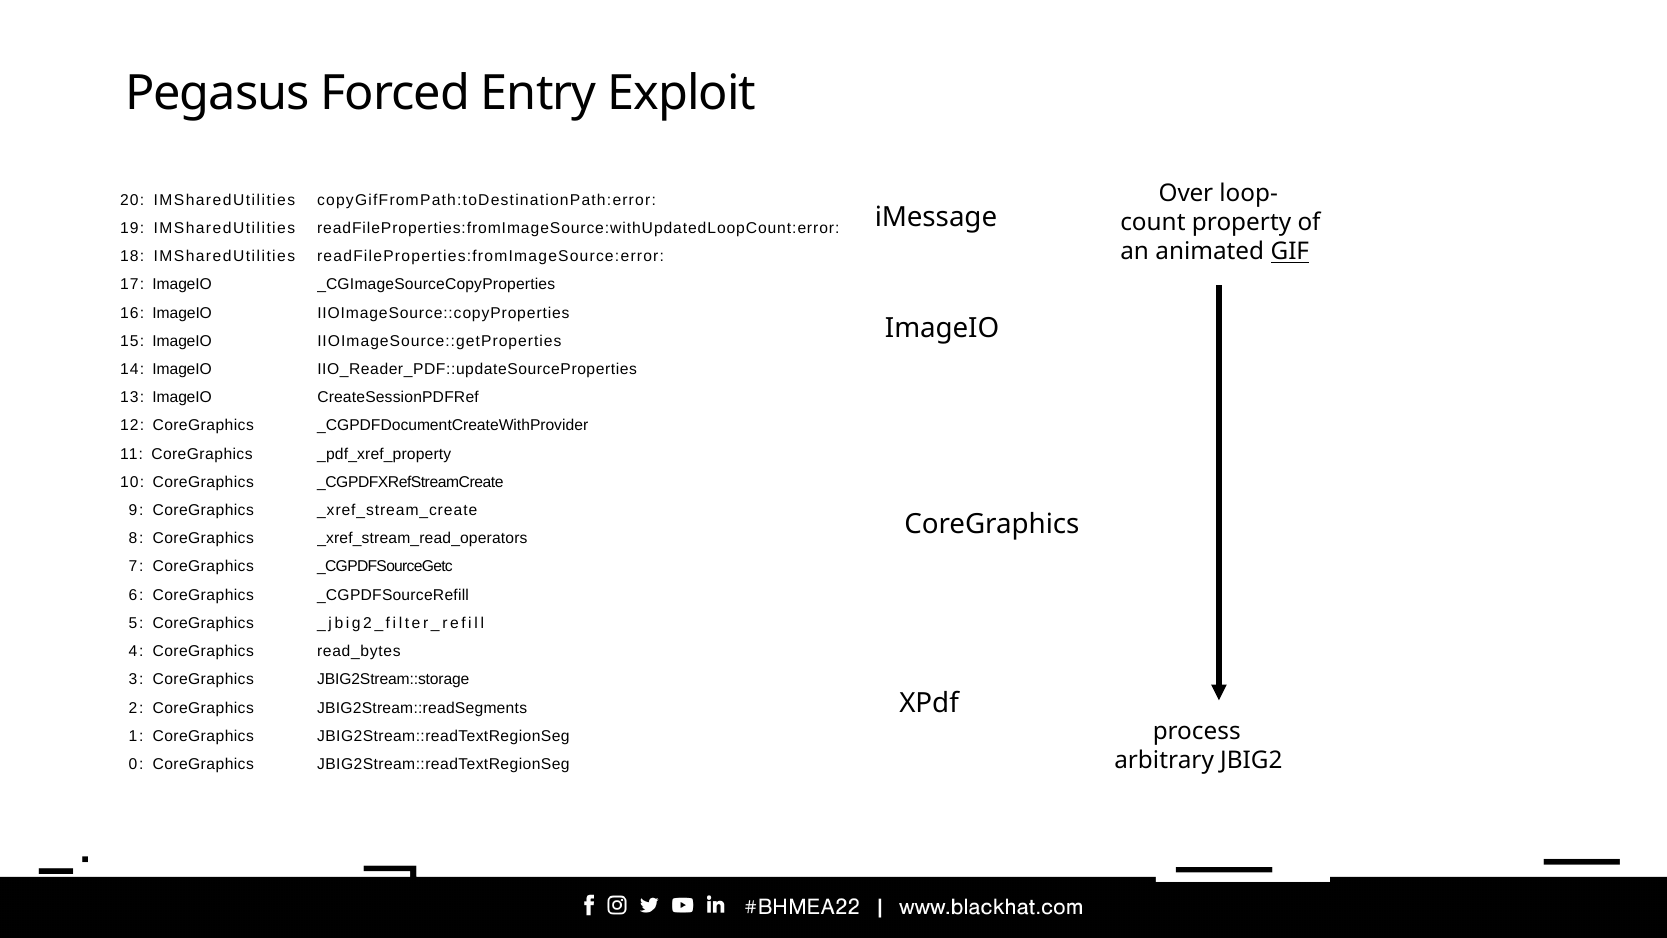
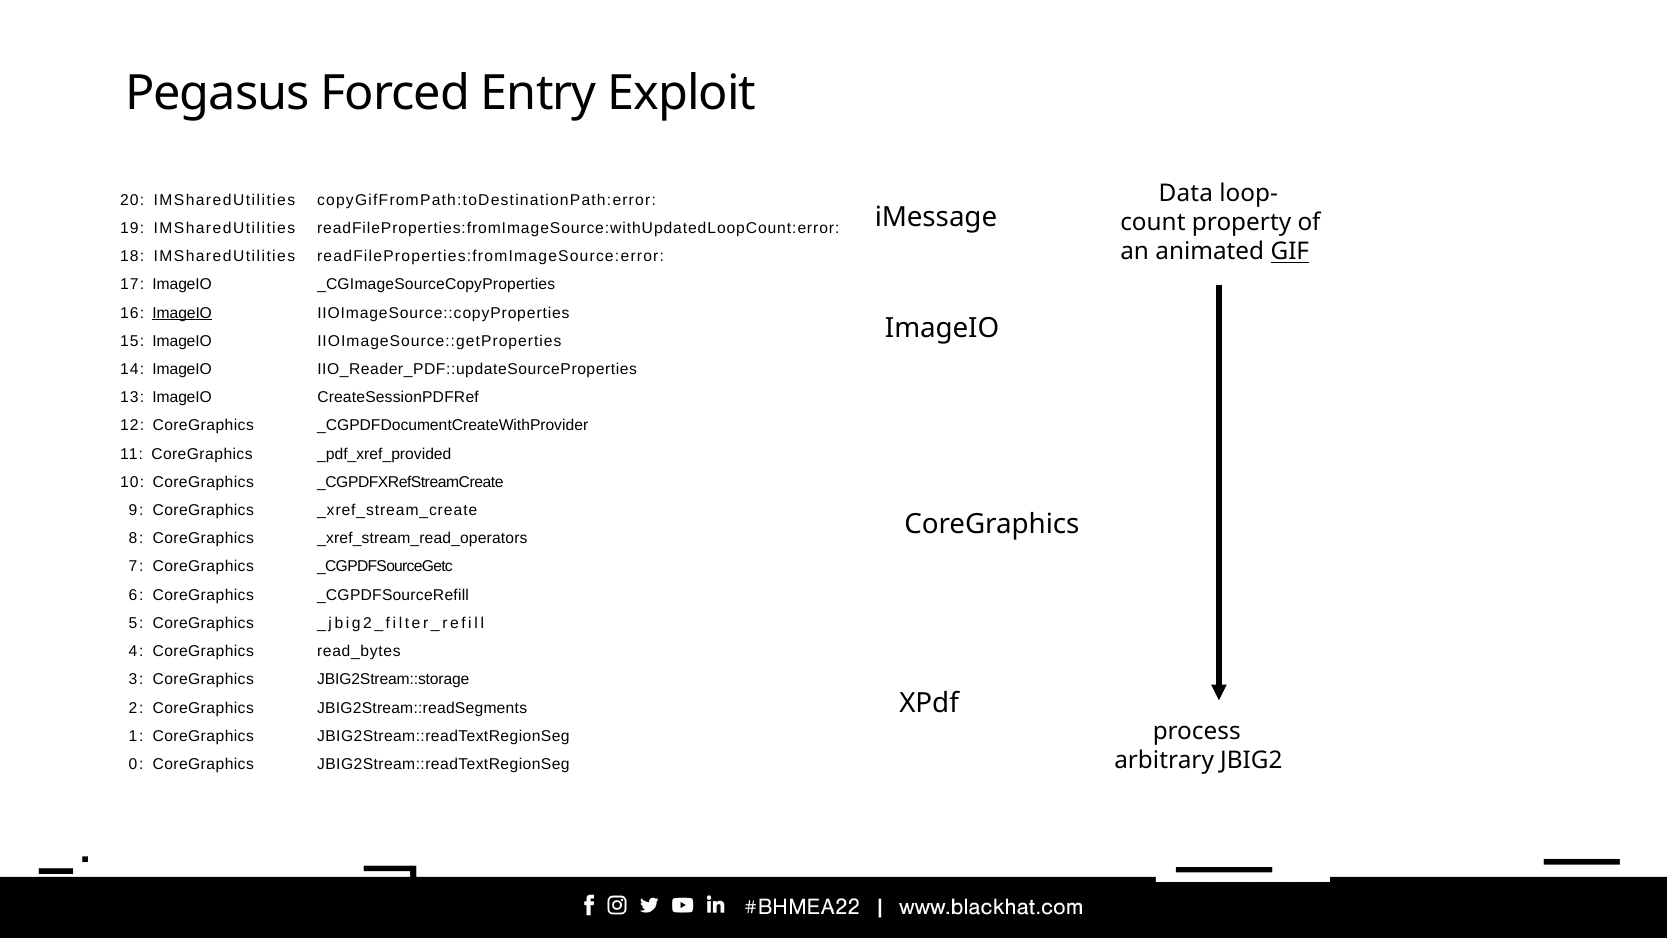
Over: Over -> Data (1186, 193)
ImageIO underline: none -> present (182, 313)
_pdf_xref_property: _pdf_xref_property -> _pdf_xref_provided (384, 454)
